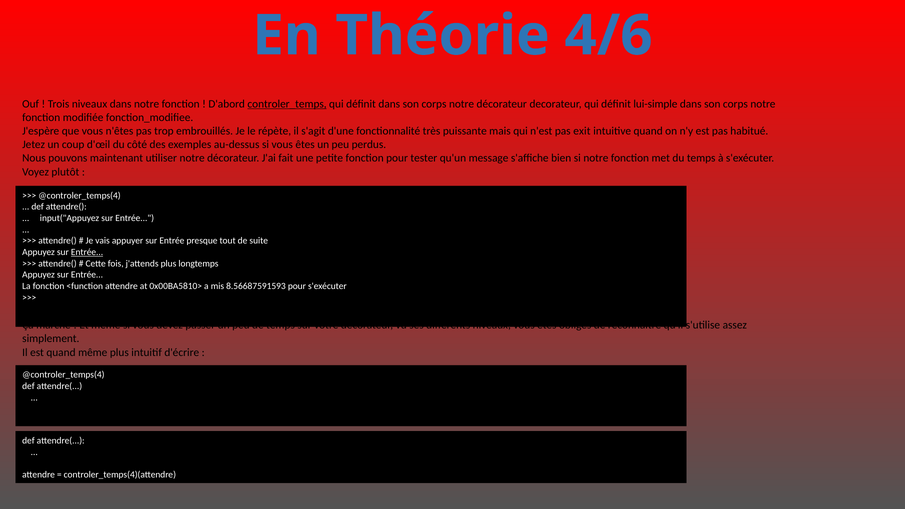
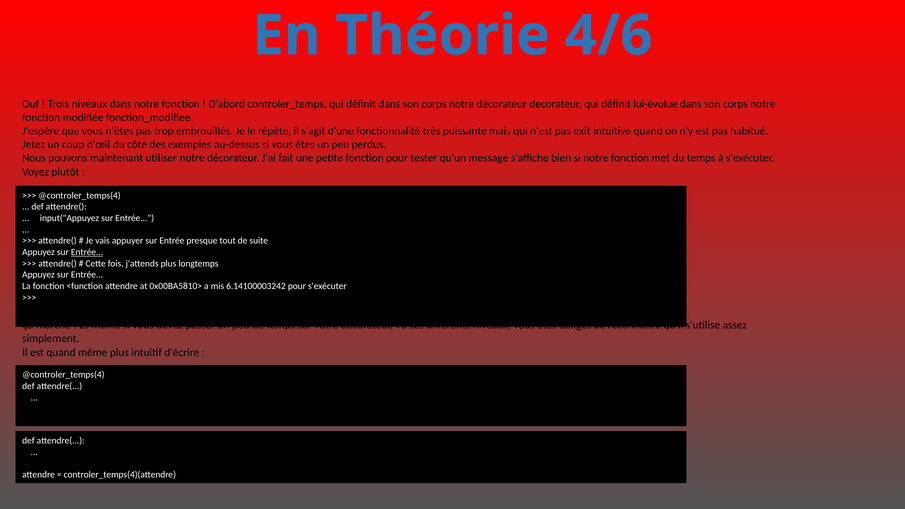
controler_temps underline: present -> none (287, 104)
lui-simple: lui-simple -> lui-évolue (655, 104)
8.56687591593: 8.56687591593 -> 6.14100003242 (256, 286)
